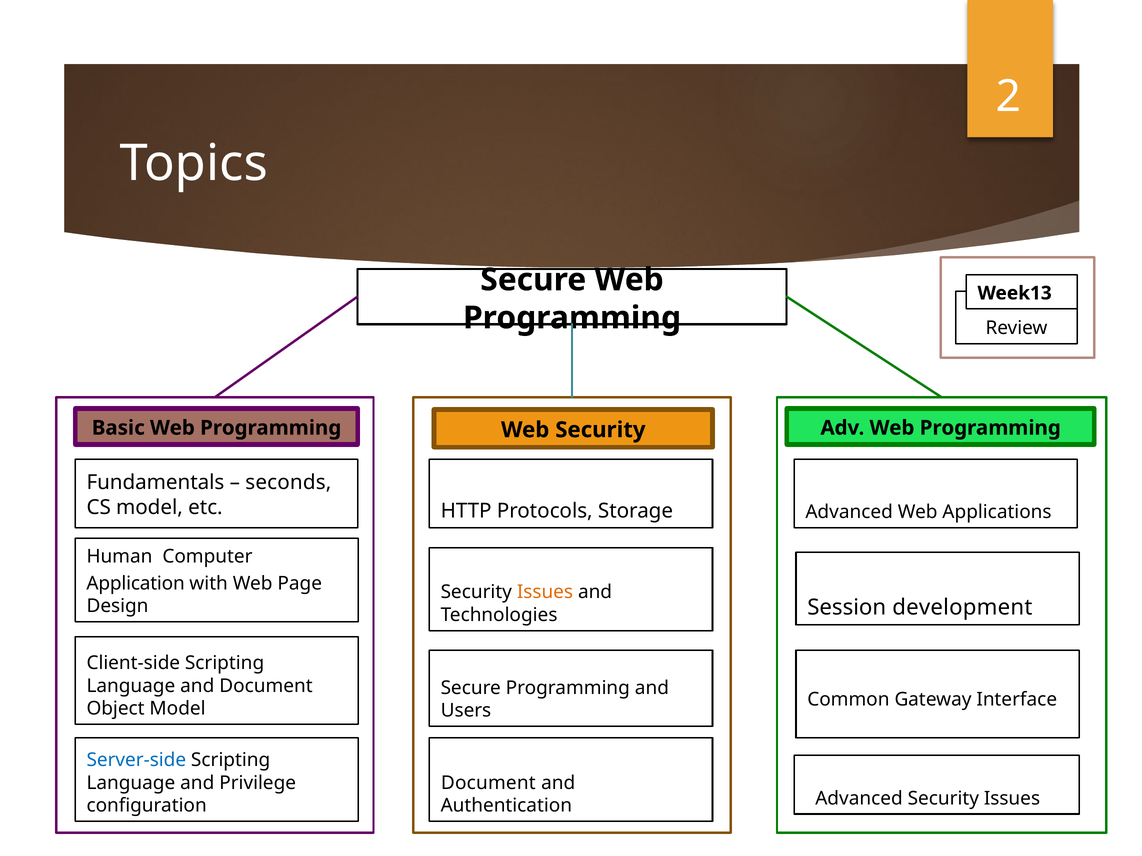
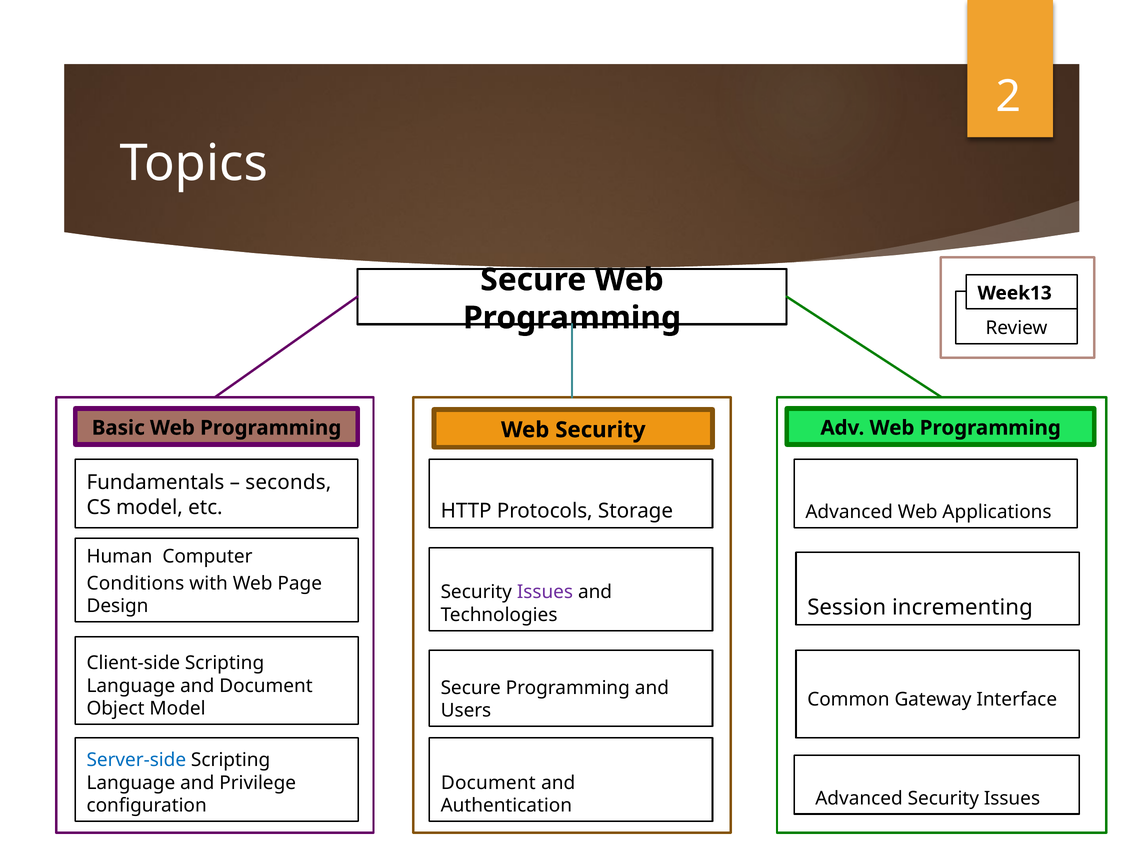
Application: Application -> Conditions (135, 584)
Issues colour: orange -> purple (545, 592)
development: development -> incrementing (962, 608)
